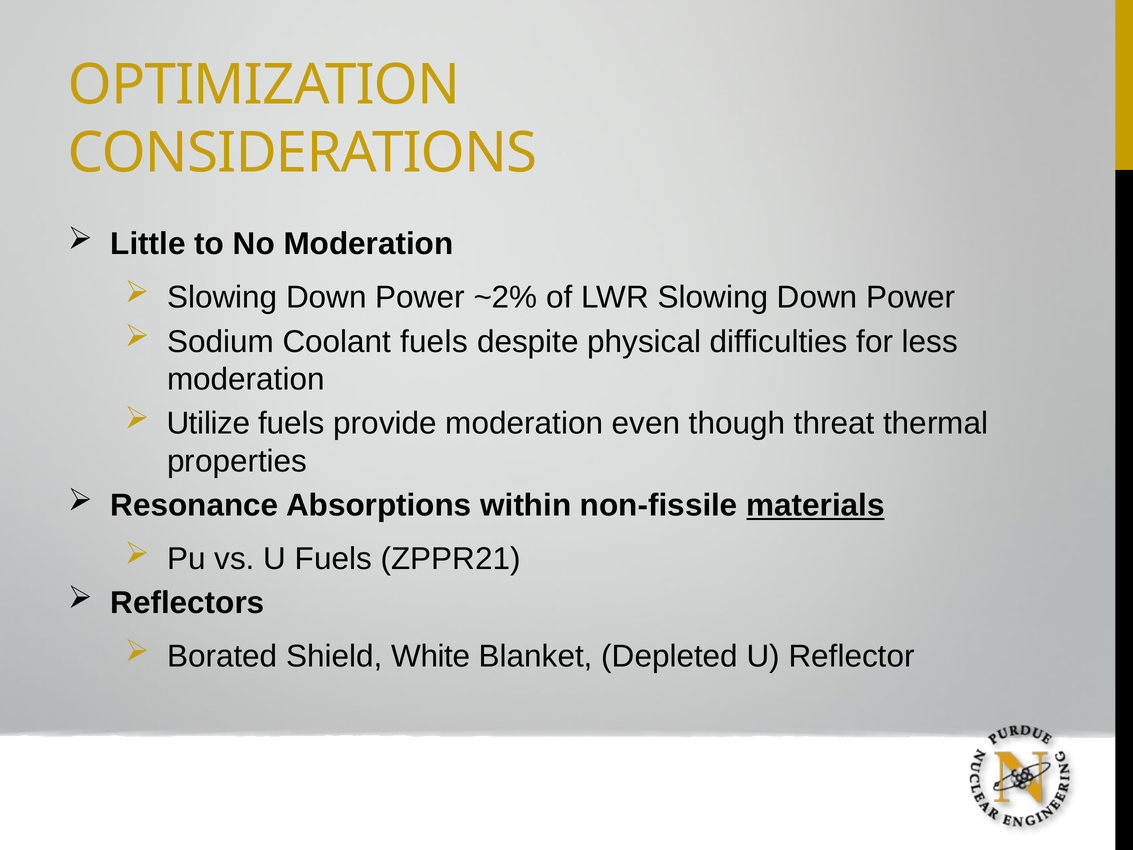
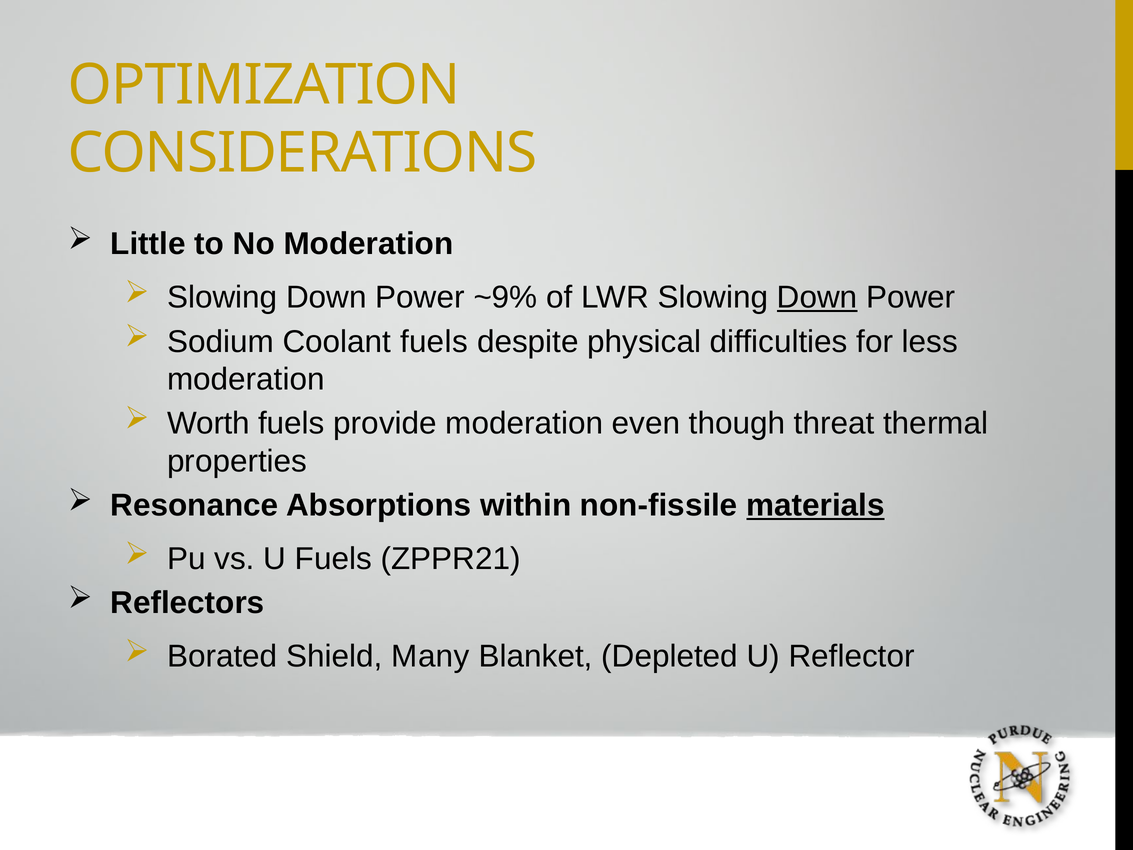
~2%: ~2% -> ~9% (506, 297)
Down underline: none -> present (817, 297)
Utilize: Utilize -> Worth (208, 423)
White: White -> Many (430, 656)
